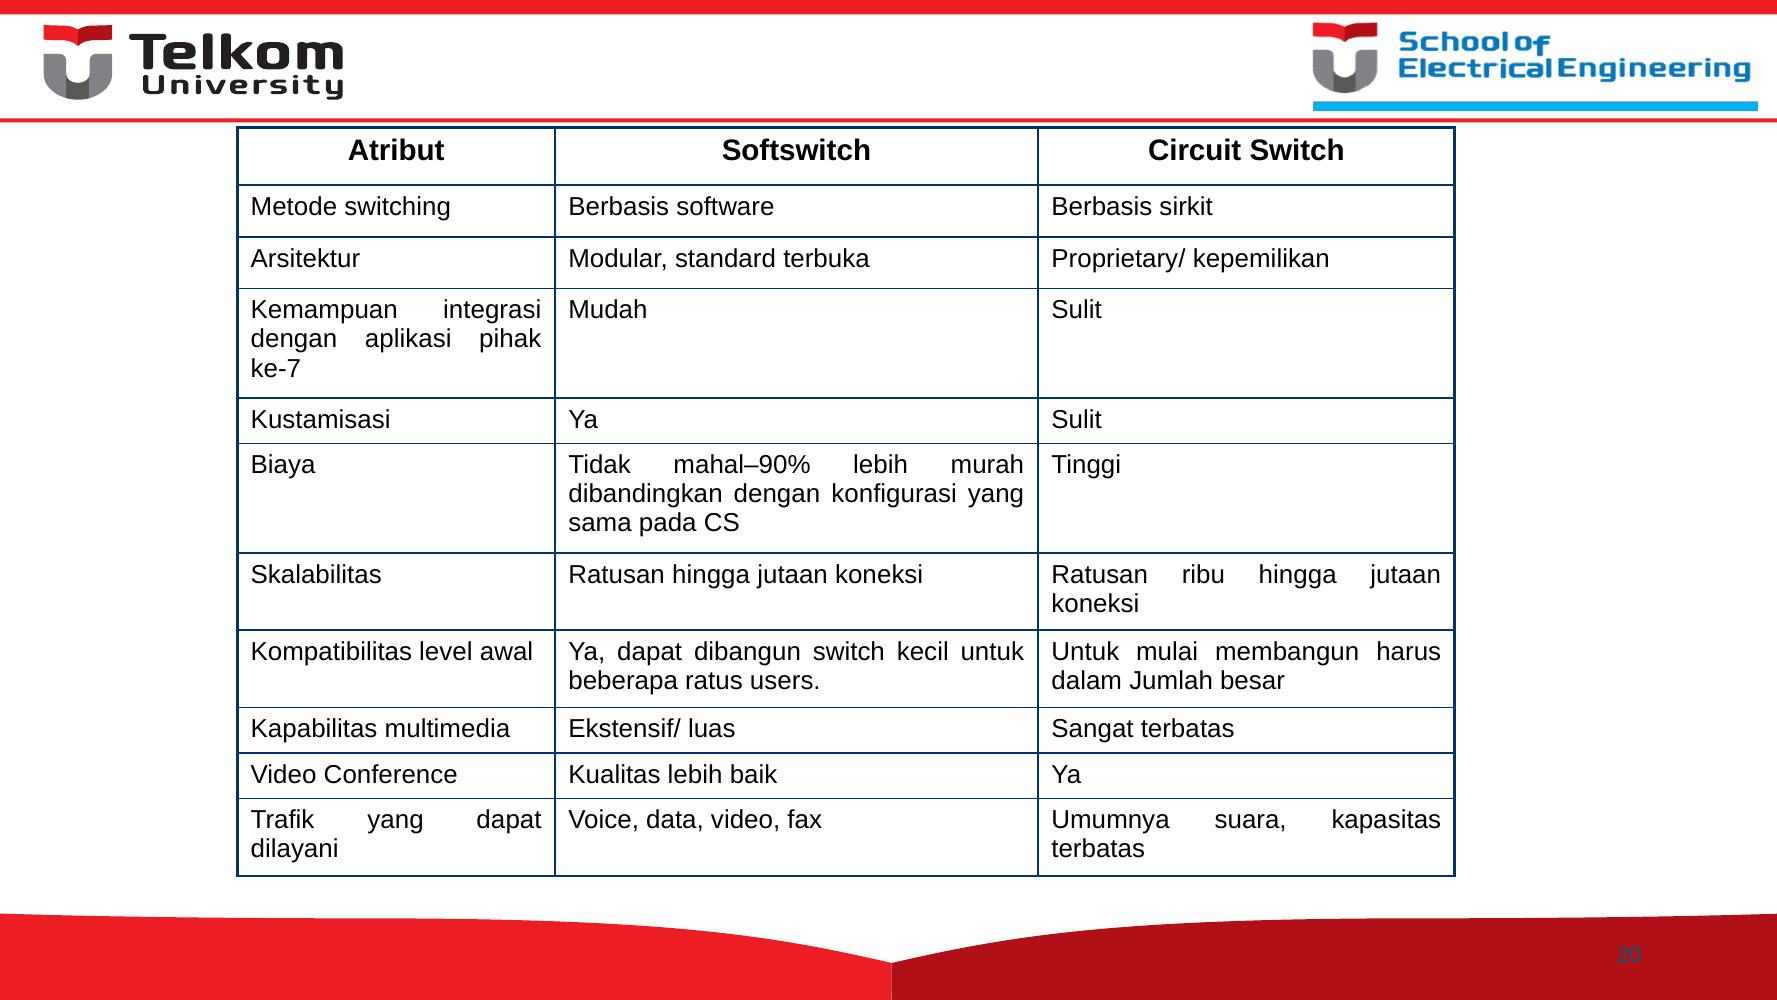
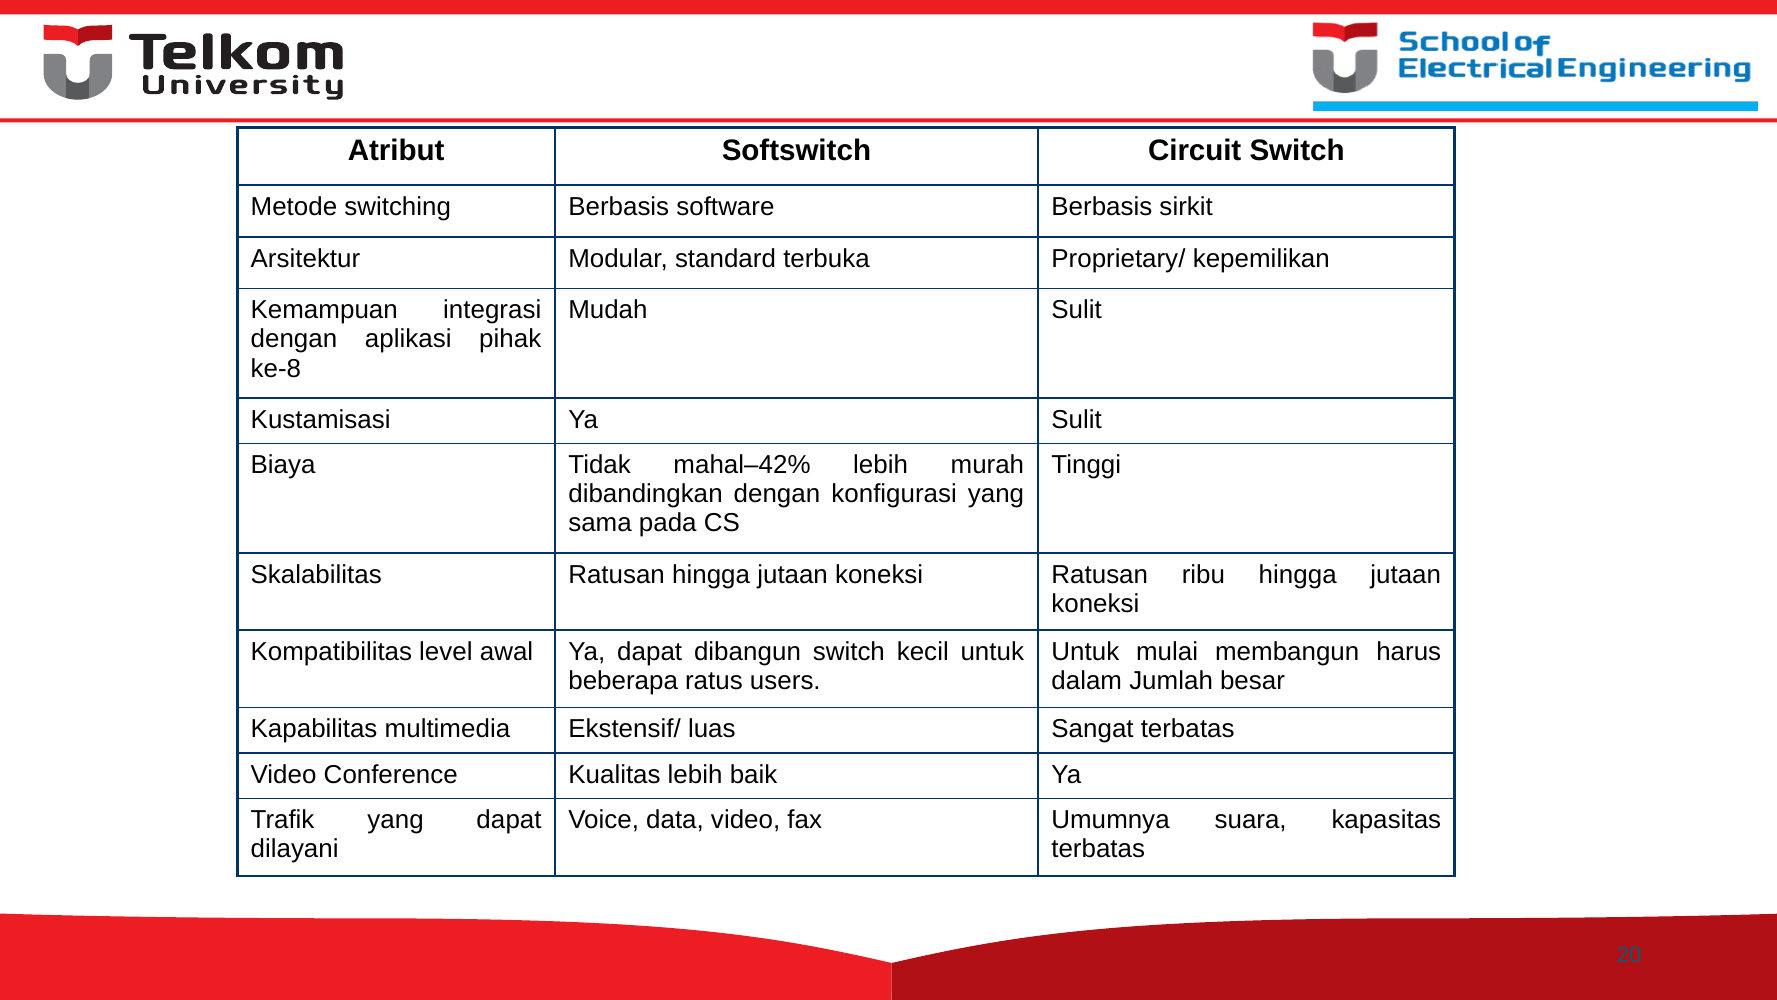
ke-7: ke-7 -> ke-8 (276, 368)
mahal–90%: mahal–90% -> mahal–42% (742, 465)
